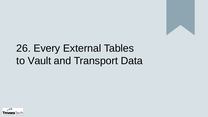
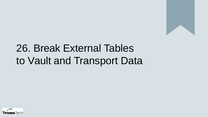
Every: Every -> Break (47, 48)
